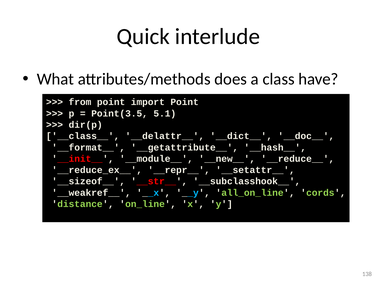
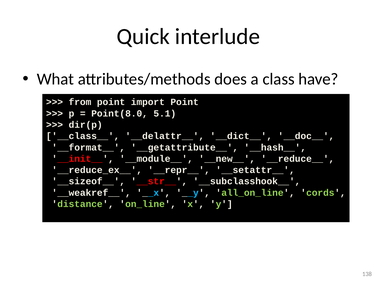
Point(3.5: Point(3.5 -> Point(8.0 (120, 113)
